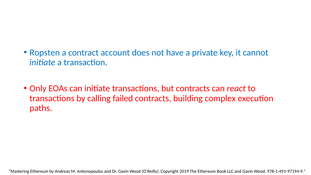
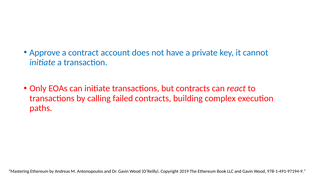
Ropsten: Ropsten -> Approve (45, 53)
